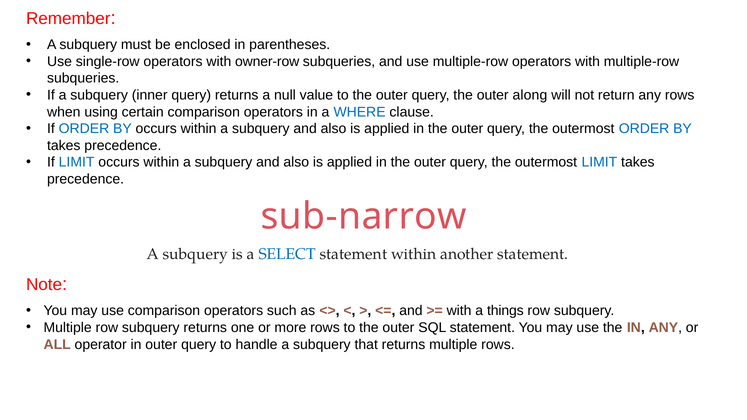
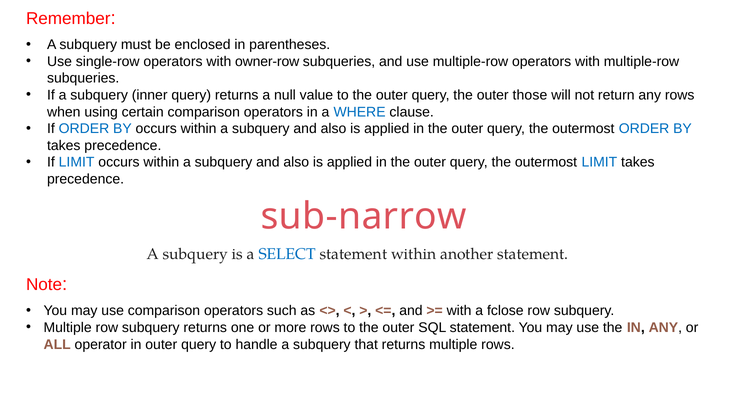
along: along -> those (530, 95)
things: things -> fclose (505, 311)
